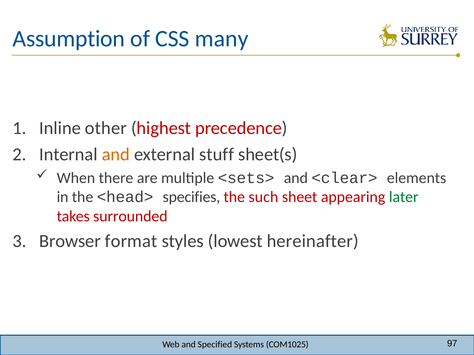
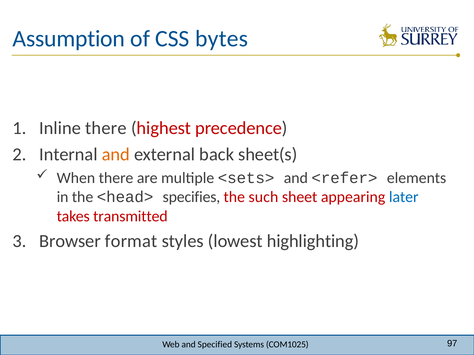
many: many -> bytes (222, 39)
Inline other: other -> there (106, 128)
stuff: stuff -> back (217, 155)
<clear>: <clear> -> <refer> (344, 178)
later colour: green -> blue (404, 197)
surrounded: surrounded -> transmitted (130, 217)
hereinafter: hereinafter -> highlighting (313, 242)
